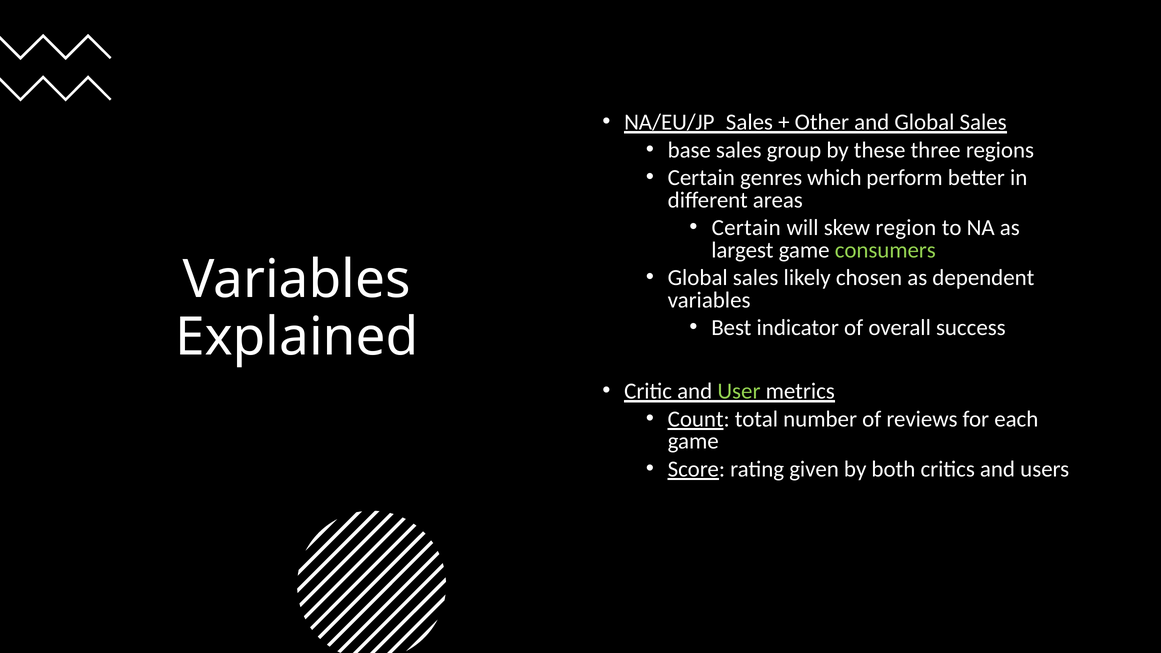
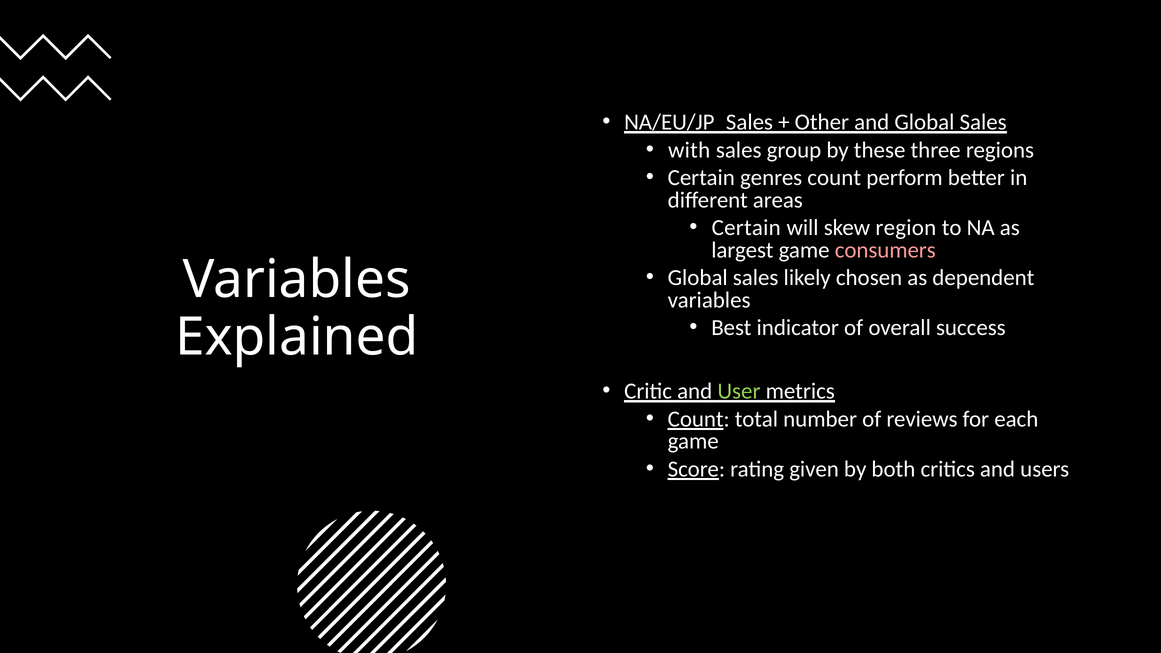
base: base -> with (689, 150)
genres which: which -> count (834, 178)
consumers colour: light green -> pink (885, 250)
